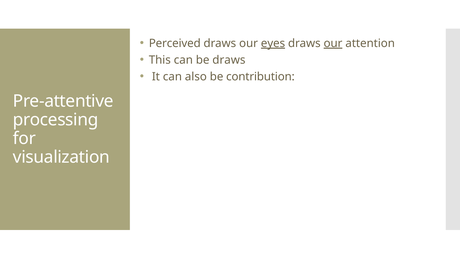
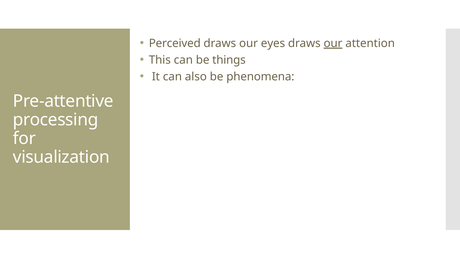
eyes underline: present -> none (273, 43)
be draws: draws -> things (229, 60)
contribution: contribution -> phenomena (260, 77)
